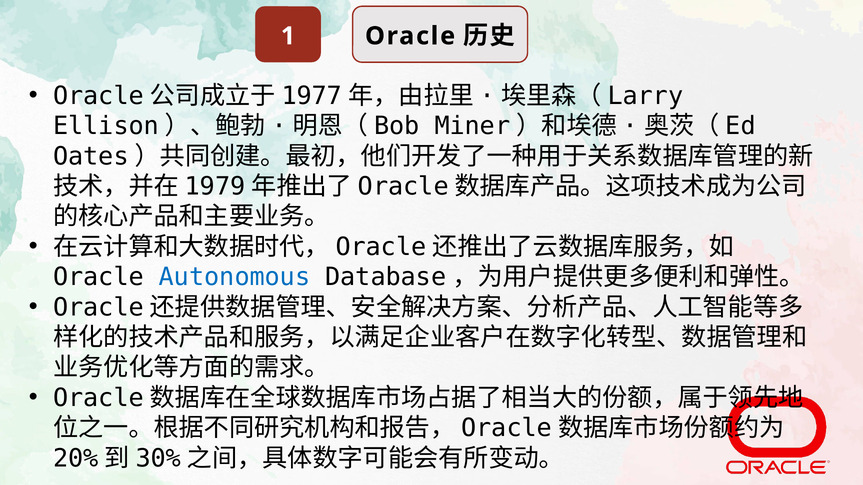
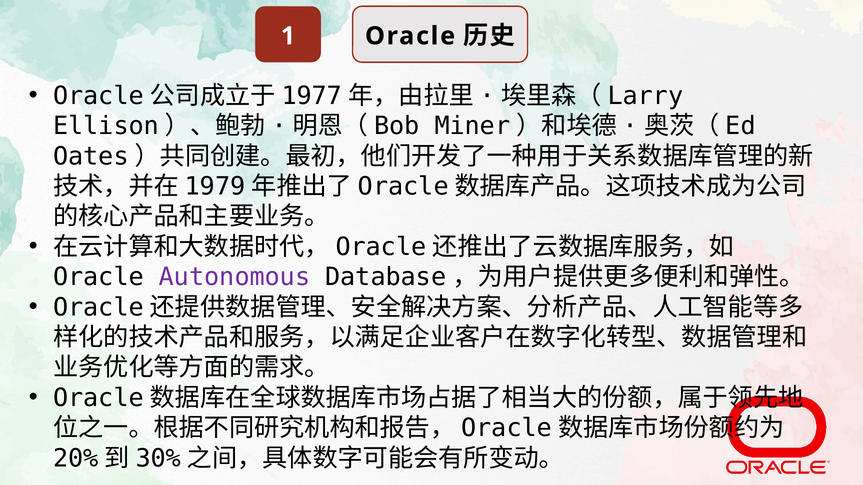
Autonomous colour: blue -> purple (235, 277)
